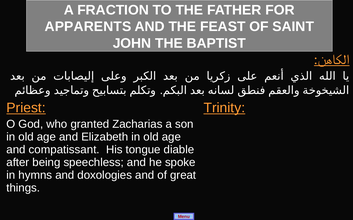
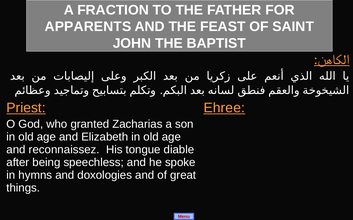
Trinity: Trinity -> Ehree (224, 108)
compatissant: compatissant -> reconnaissez (64, 150)
